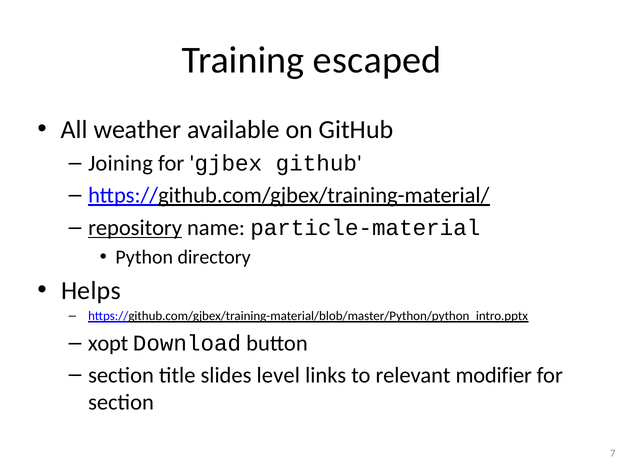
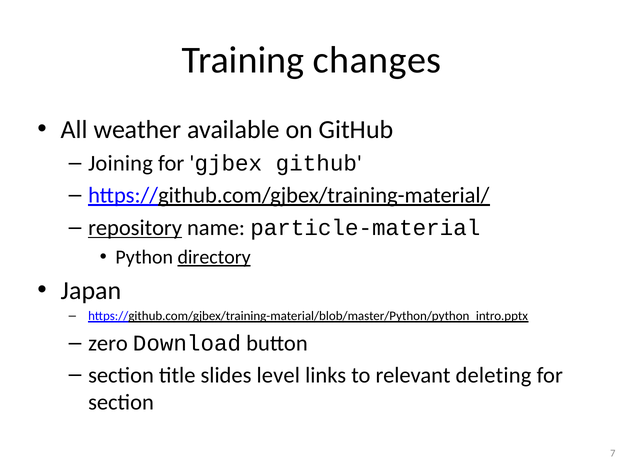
escaped: escaped -> changes (377, 60)
directory underline: none -> present (214, 257)
Helps: Helps -> Japan (91, 291)
xopt: xopt -> zero (108, 343)
modifier: modifier -> deleting (493, 375)
